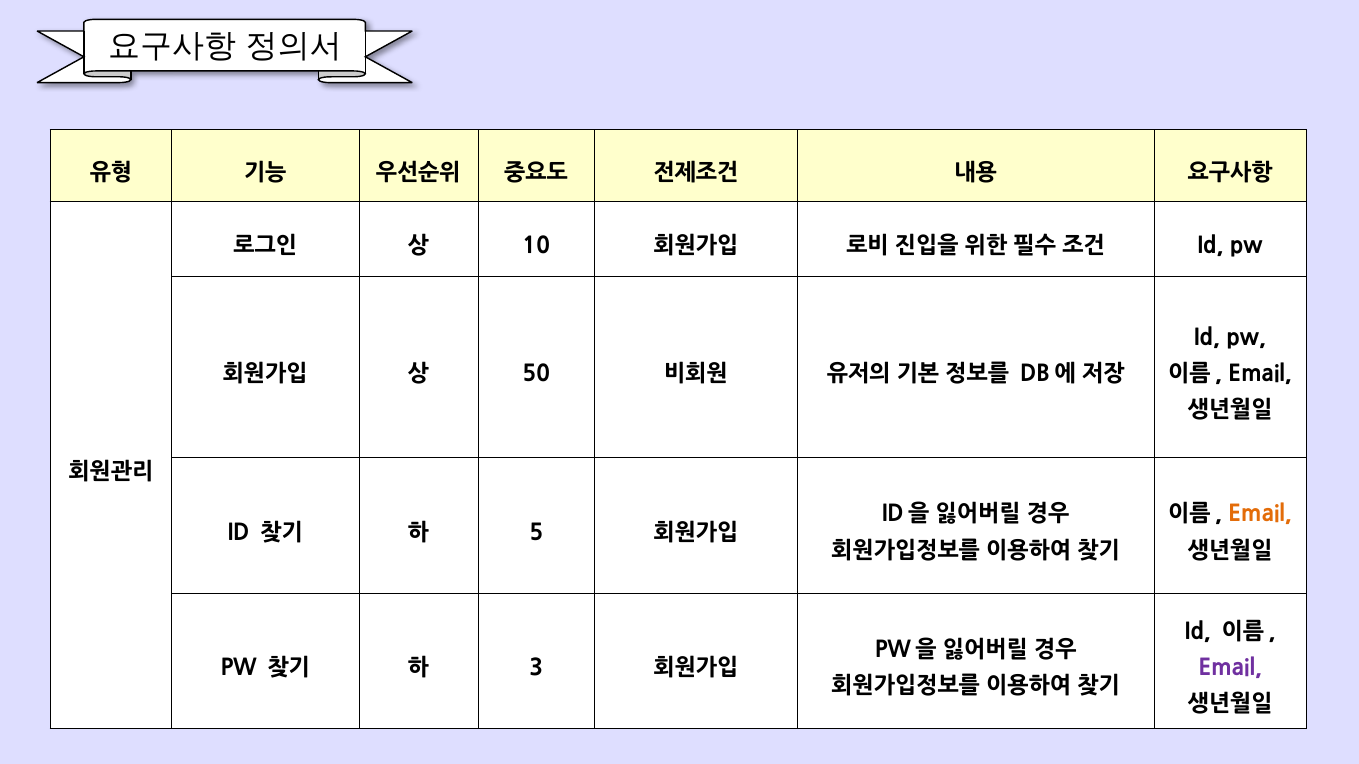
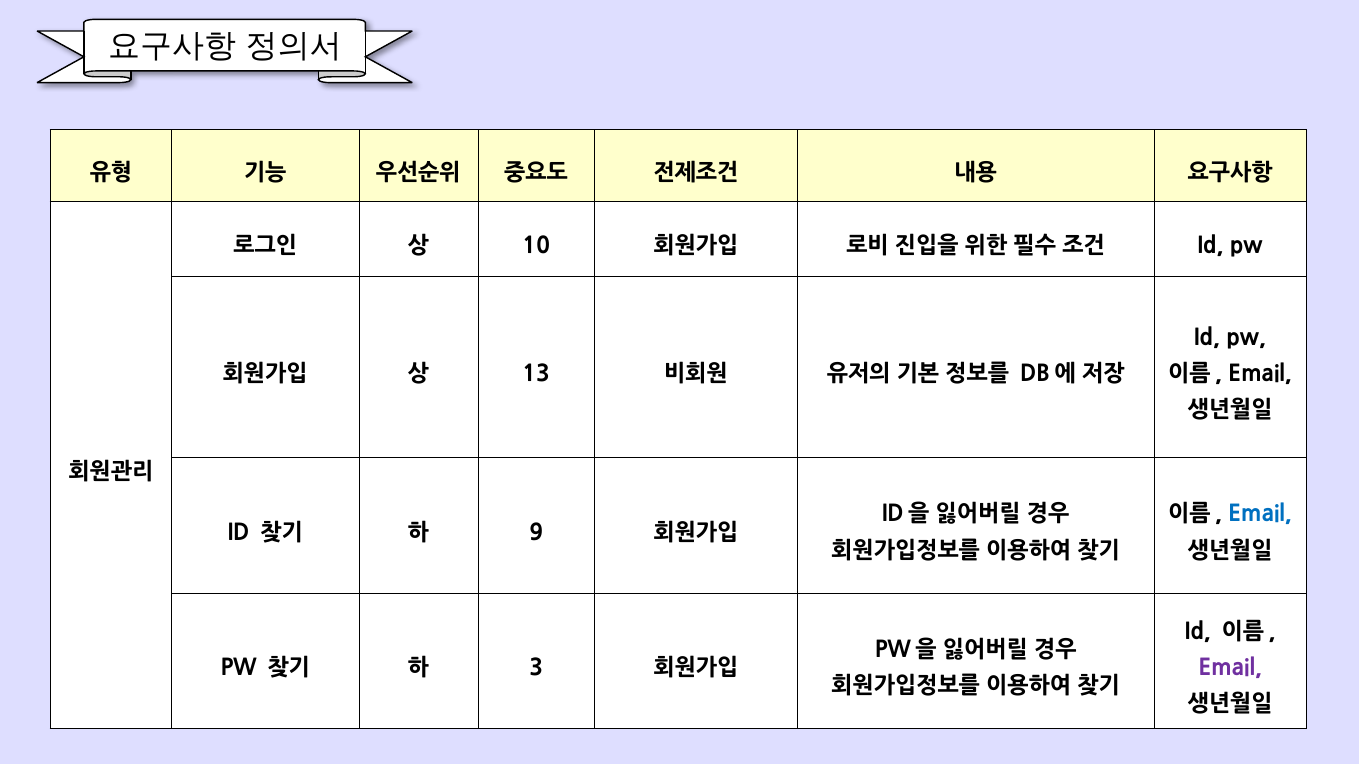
50: 50 -> 13 (536, 374)
Email colour: orange -> blue (1260, 515)
5: 5 -> 9 (536, 533)
